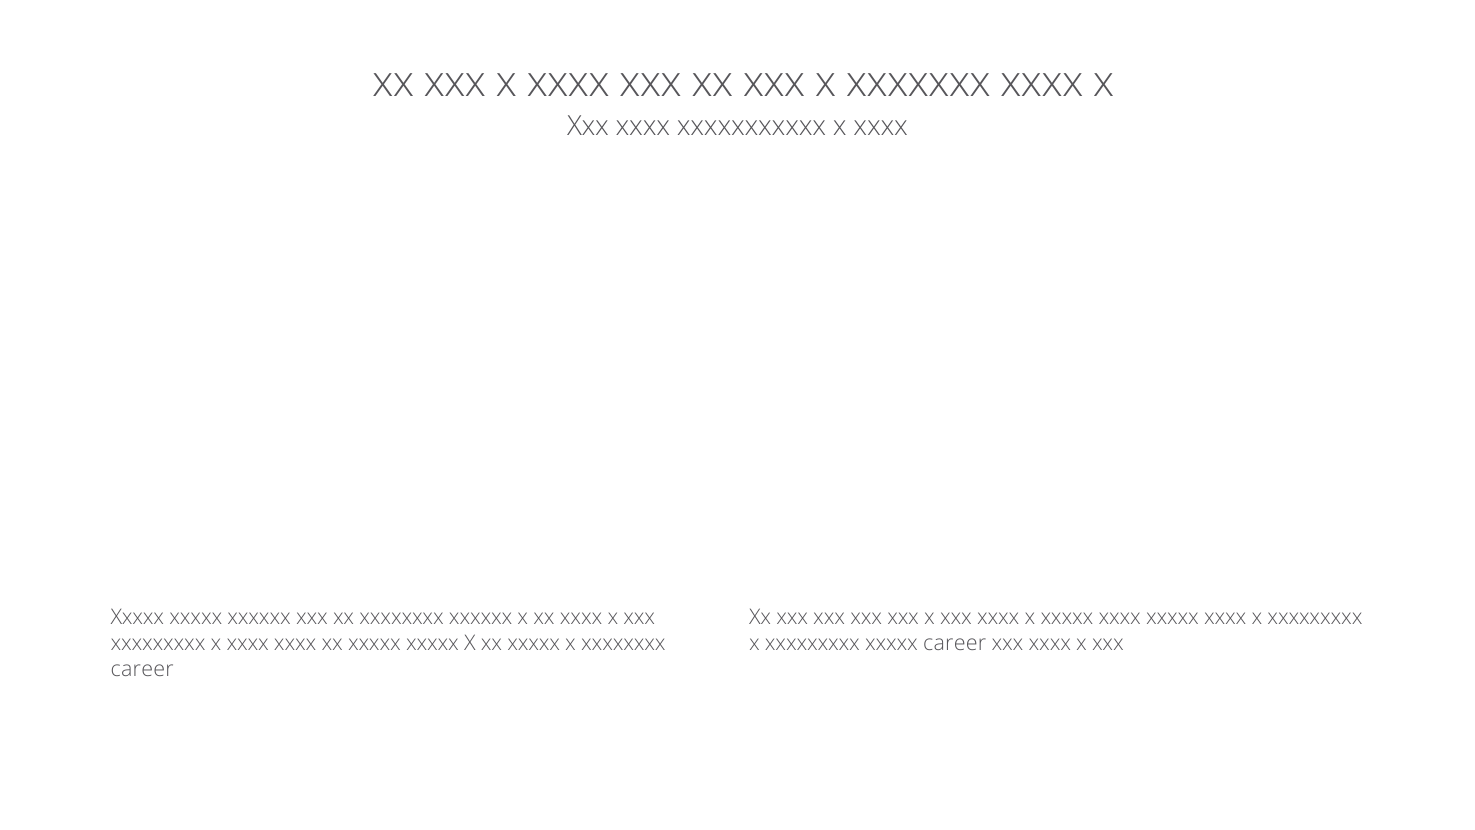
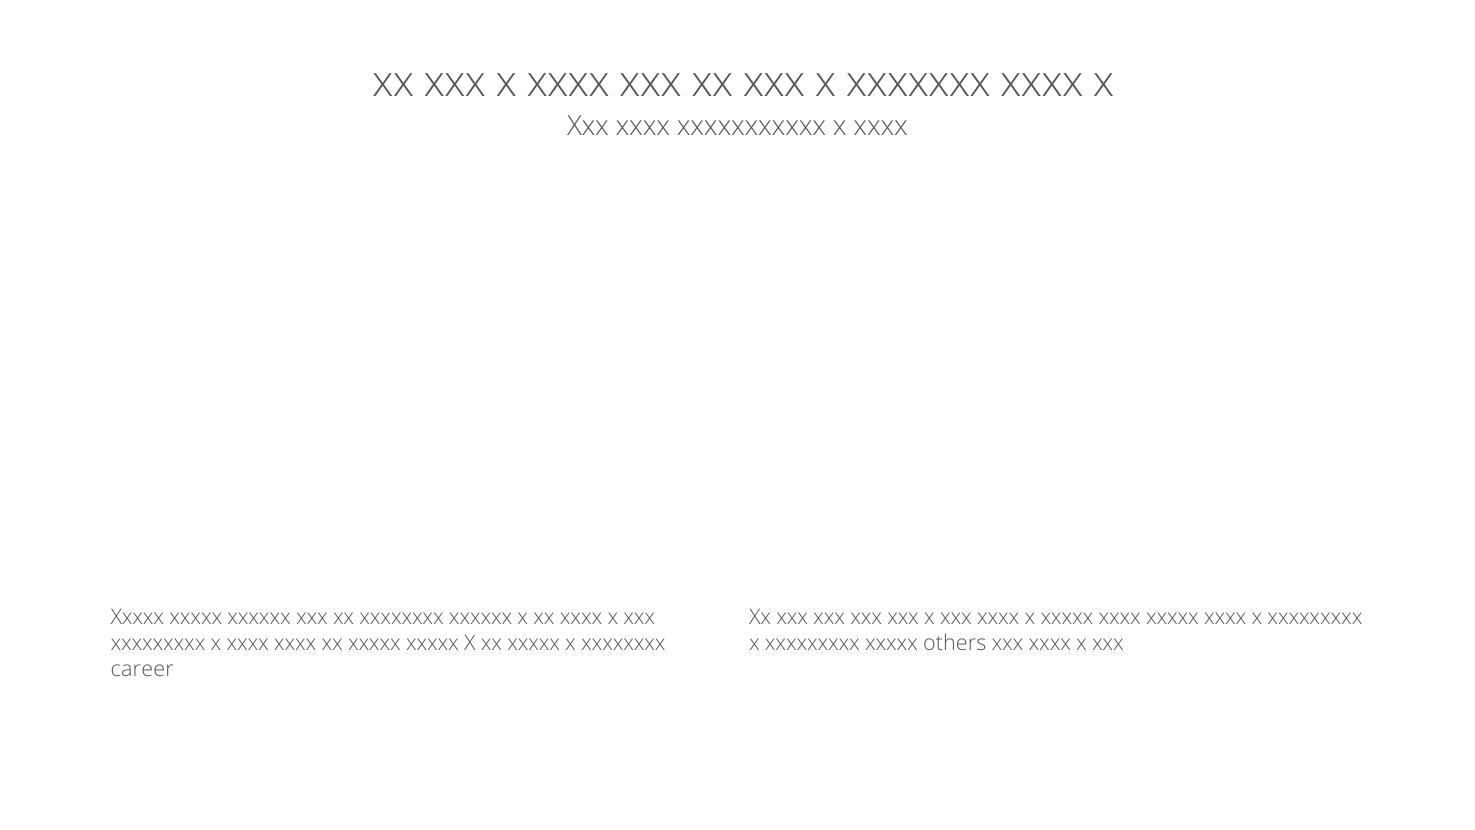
xxxxx career: career -> others (955, 643)
